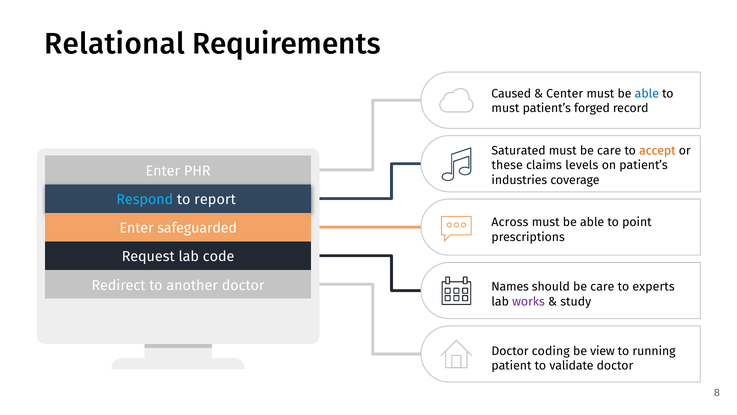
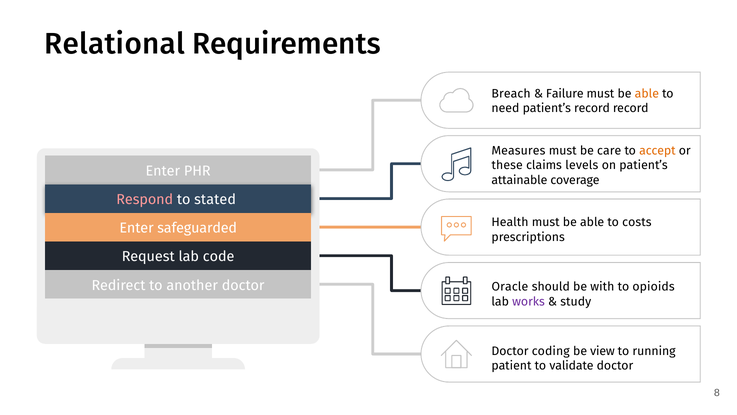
Caused: Caused -> Breach (511, 94)
Center: Center -> Failure (565, 94)
able colour: blue -> orange (647, 94)
must: must -> need (505, 108)
patient’s forged: forged -> record (592, 108)
Saturated: Saturated -> Measures (518, 151)
industries: industries -> attainable (519, 180)
Respond colour: light blue -> pink (145, 199)
report: report -> stated (215, 199)
Across: Across -> Health (510, 222)
point: point -> costs (637, 222)
Names: Names -> Oracle (510, 286)
should be care: care -> with (602, 286)
experts: experts -> opioids (654, 286)
